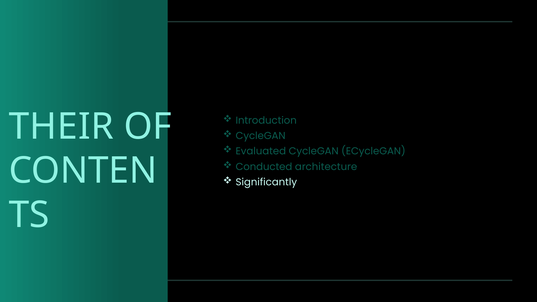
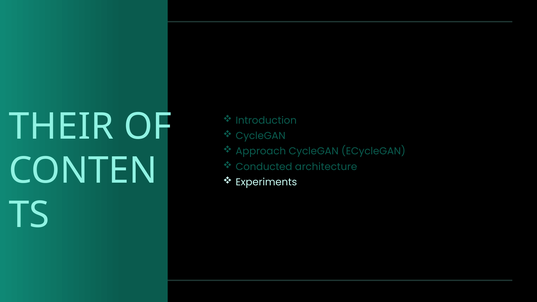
Evaluated: Evaluated -> Approach (261, 151)
Significantly: Significantly -> Experiments (266, 182)
